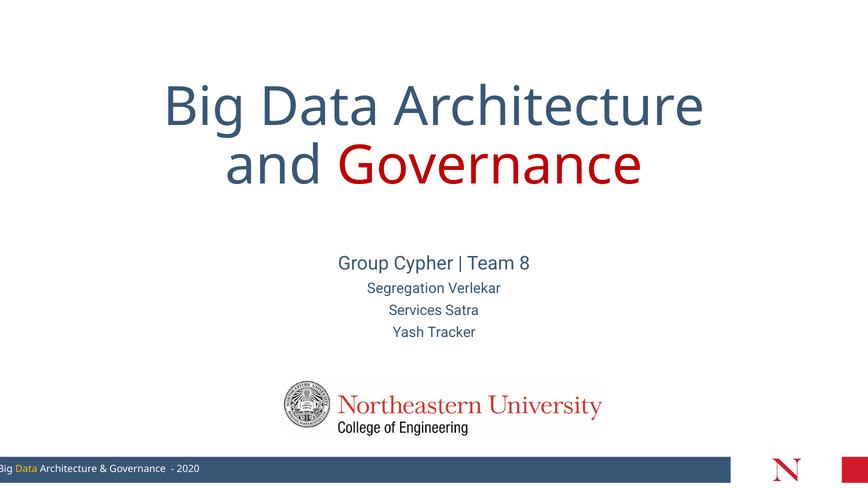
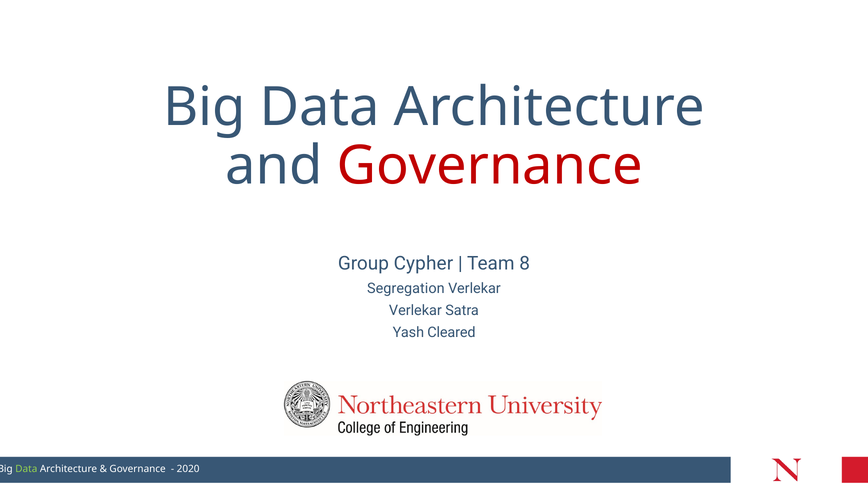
Services: Services -> Verlekar (415, 311)
Tracker: Tracker -> Cleared (451, 333)
Data colour: yellow -> light green (26, 469)
